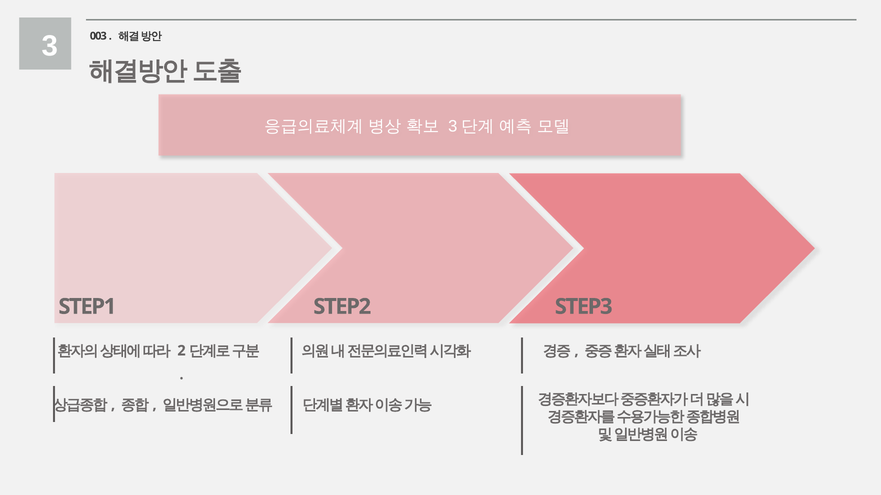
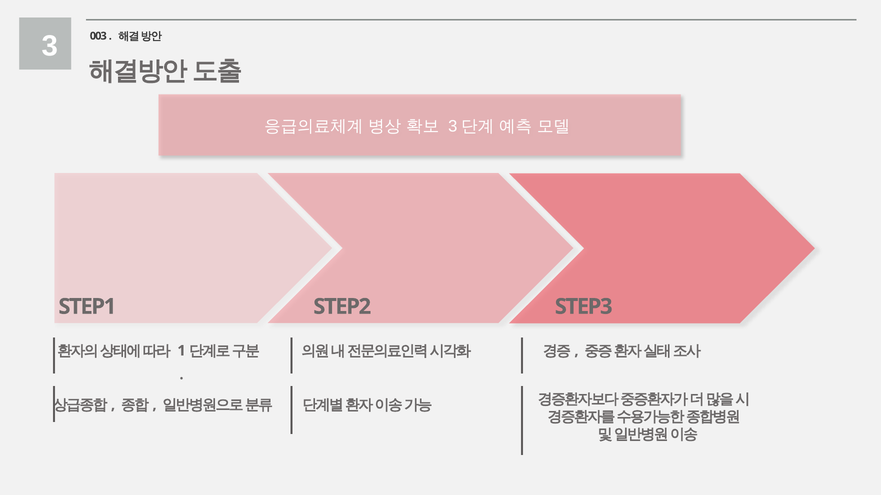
2: 2 -> 1 (182, 351)
